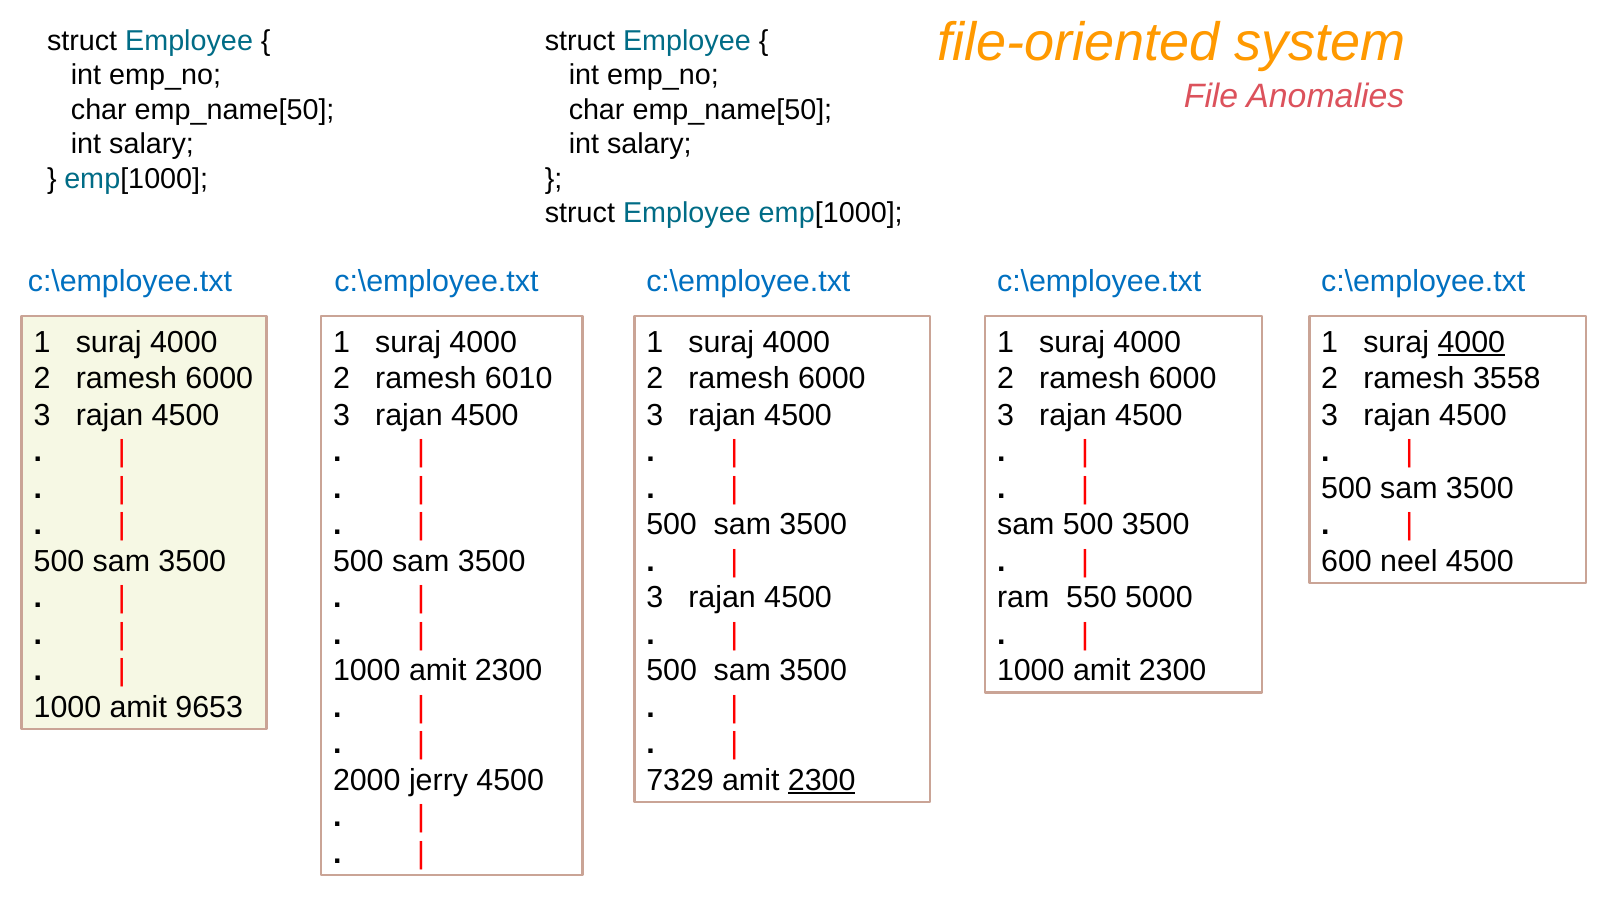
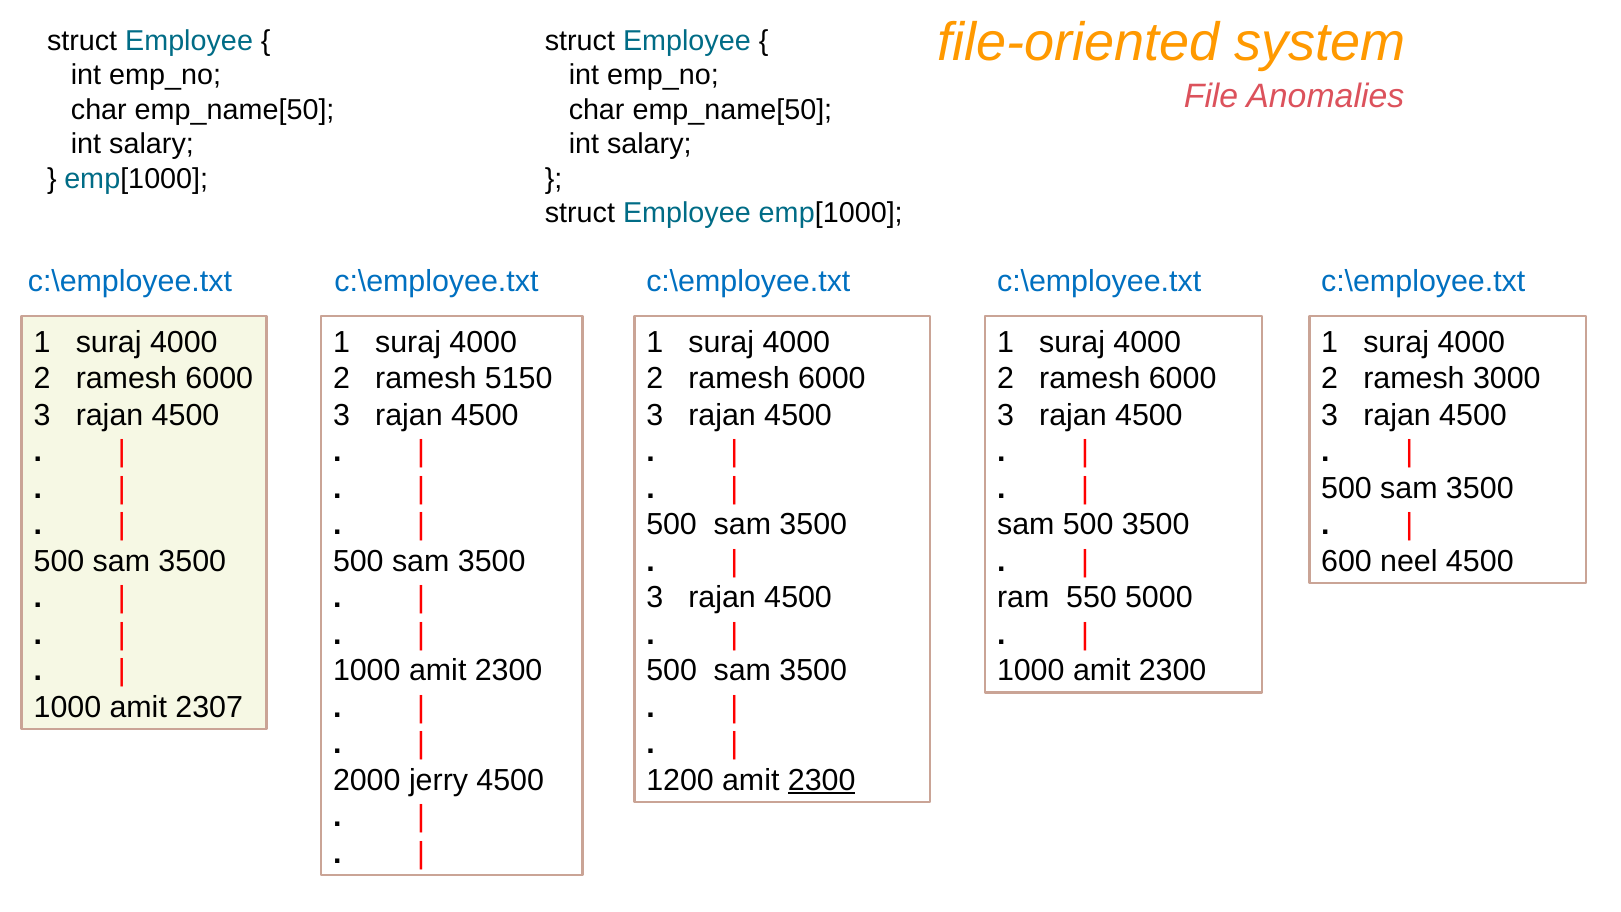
4000 underline: present -> none (1471, 342)
6010: 6010 -> 5150 (519, 379)
3558: 3558 -> 3000 (1507, 379)
9653: 9653 -> 2307 (209, 707)
7329: 7329 -> 1200 (680, 780)
